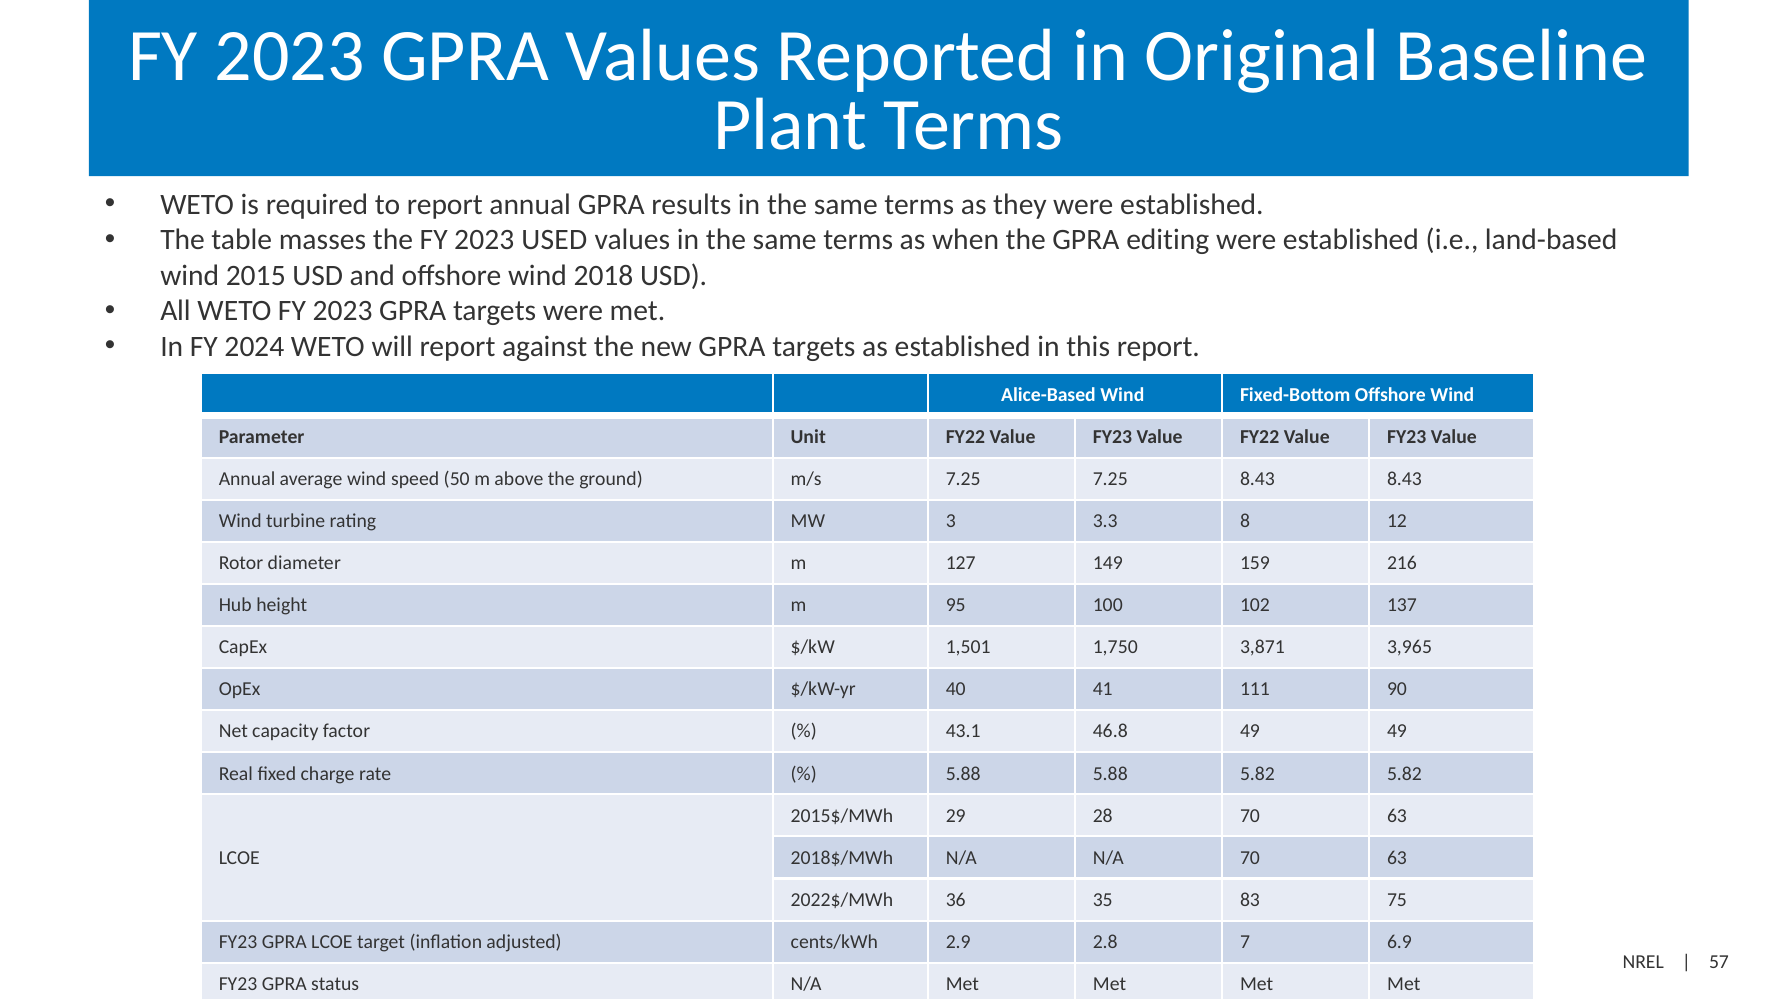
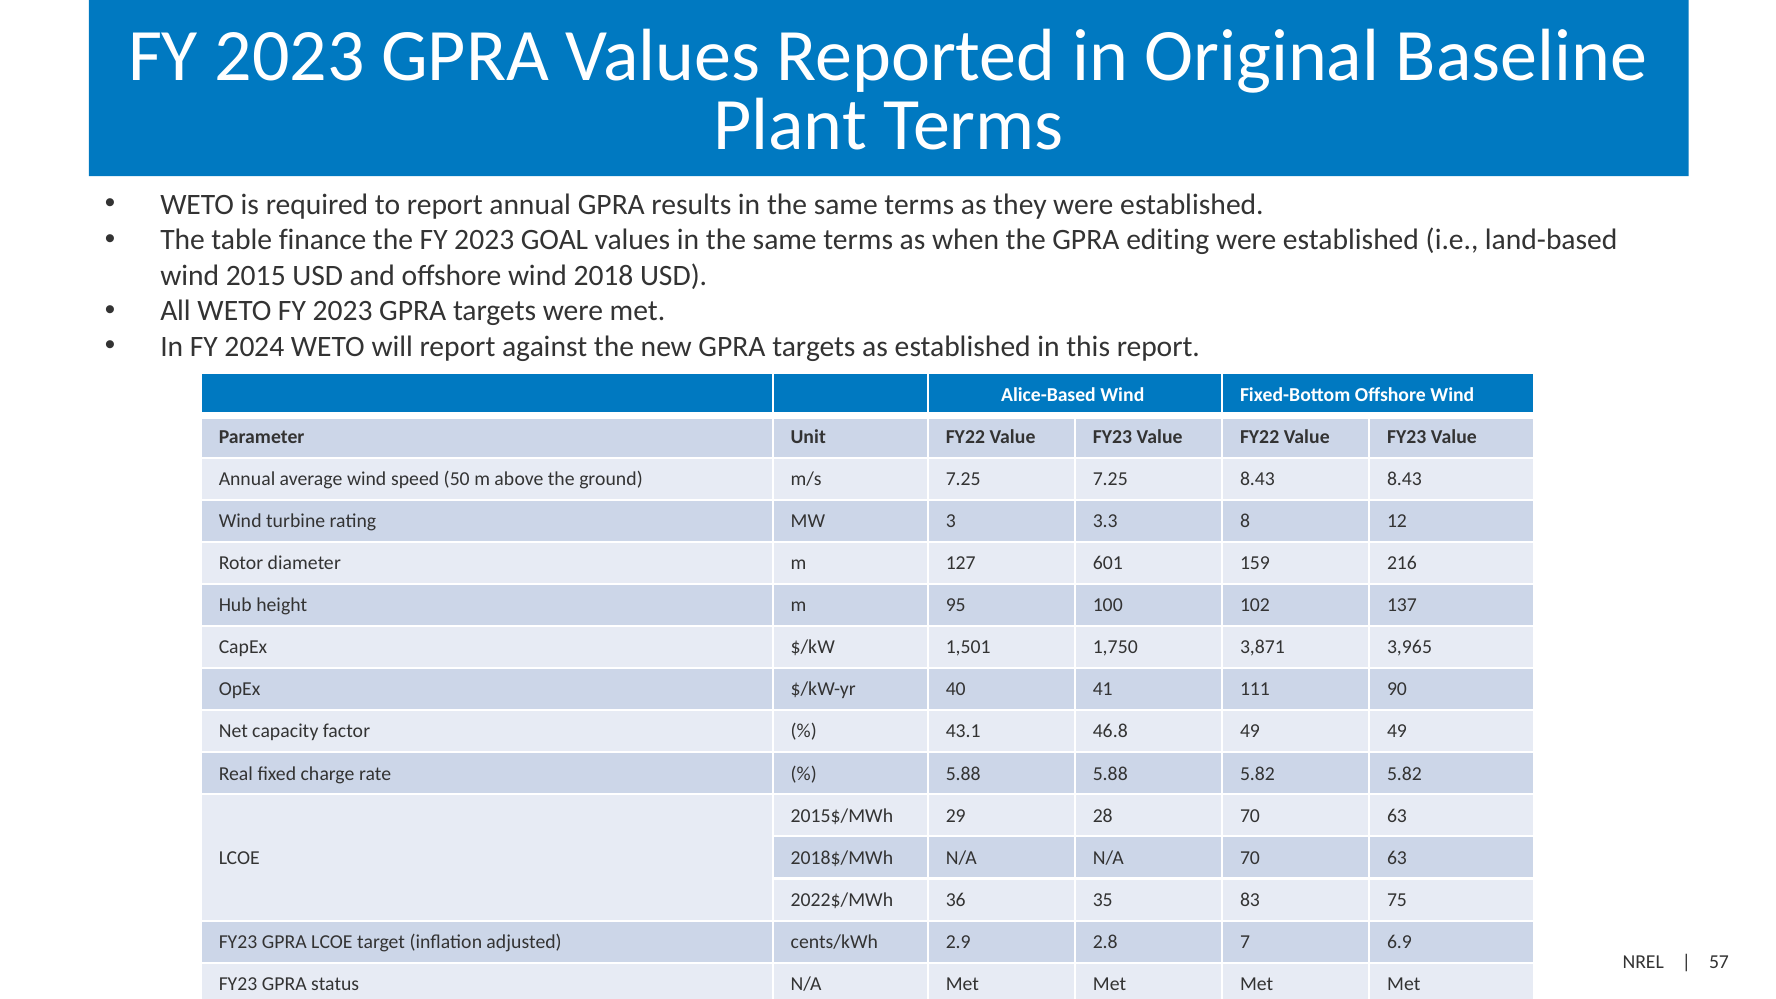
masses: masses -> finance (323, 240)
USED: USED -> GOAL (555, 240)
149: 149 -> 601 (1108, 563)
